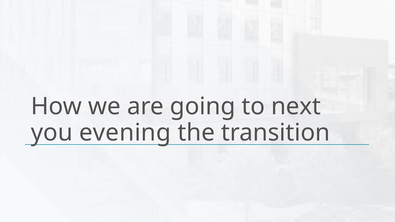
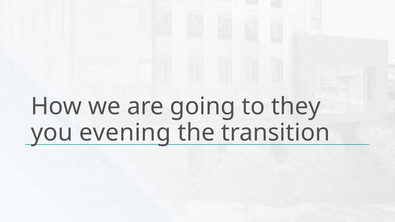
next: next -> they (296, 107)
